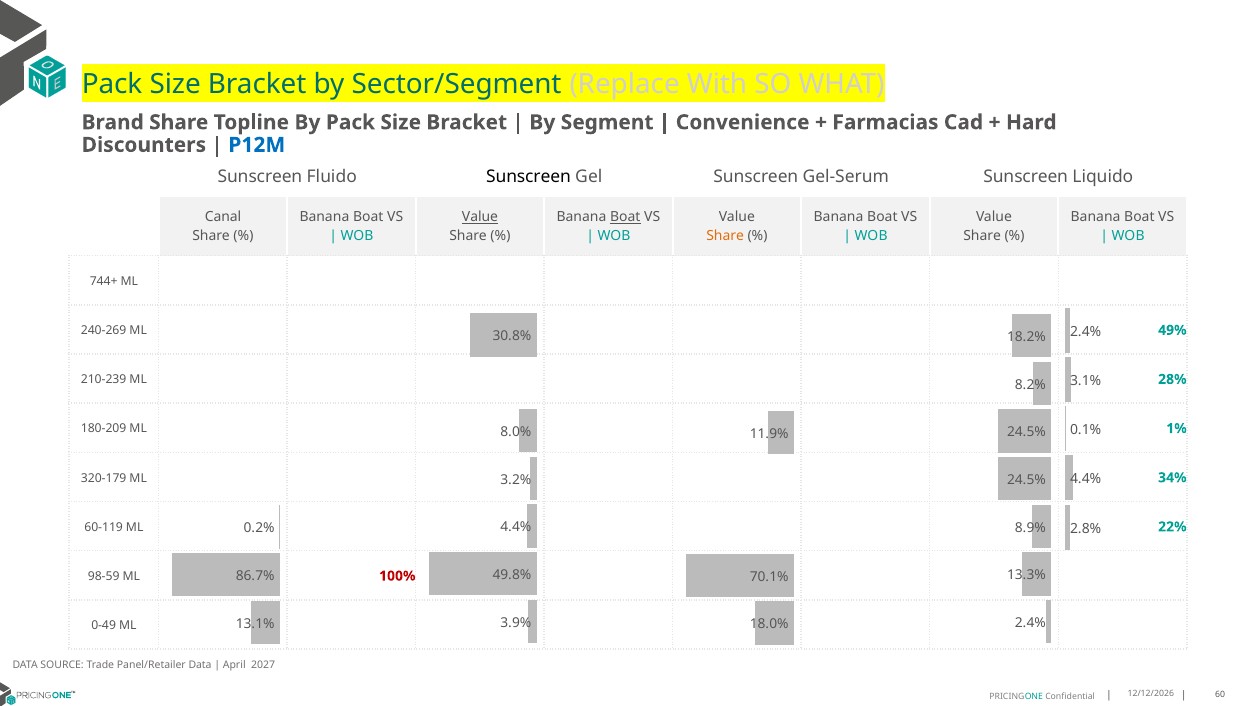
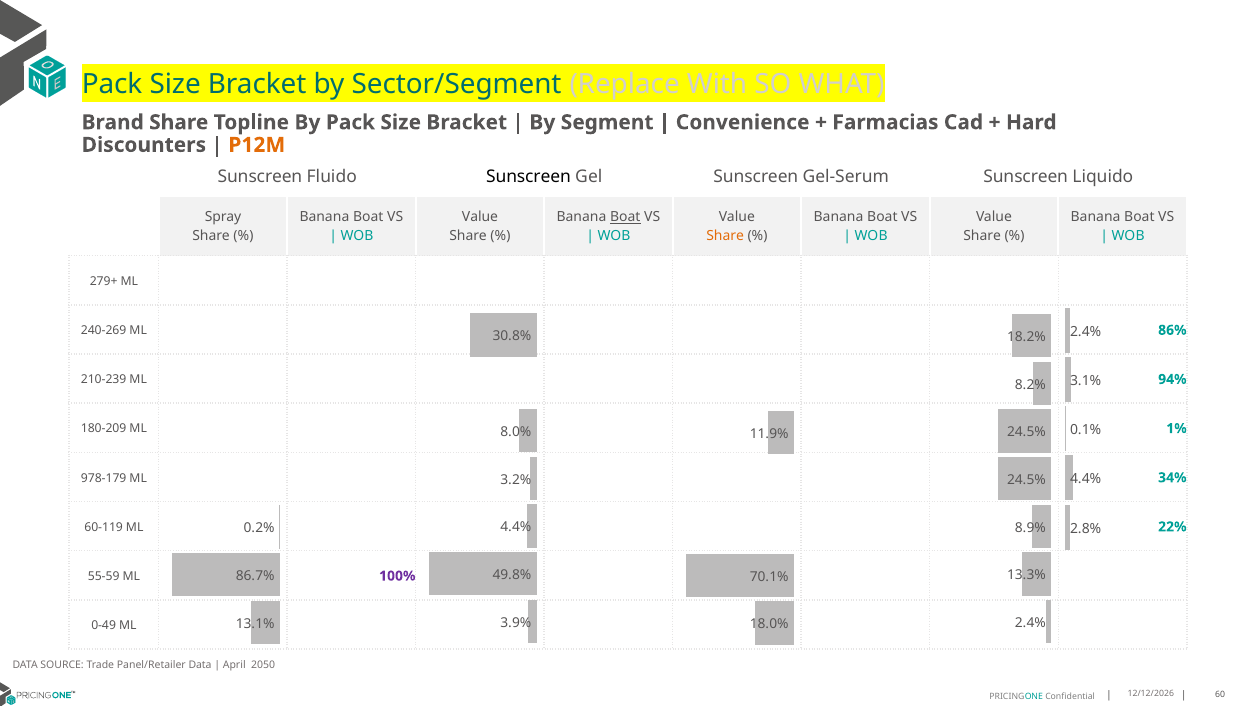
P12M colour: blue -> orange (257, 145)
Canal: Canal -> Spray (223, 217)
Value underline: present -> none (480, 217)
744+: 744+ -> 279+ (104, 282)
49%: 49% -> 86% (1172, 330)
28%: 28% -> 94% (1172, 380)
320-179: 320-179 -> 978-179 (104, 478)
98-59: 98-59 -> 55-59 (104, 577)
100% colour: red -> purple (397, 576)
2027: 2027 -> 2050 (263, 665)
